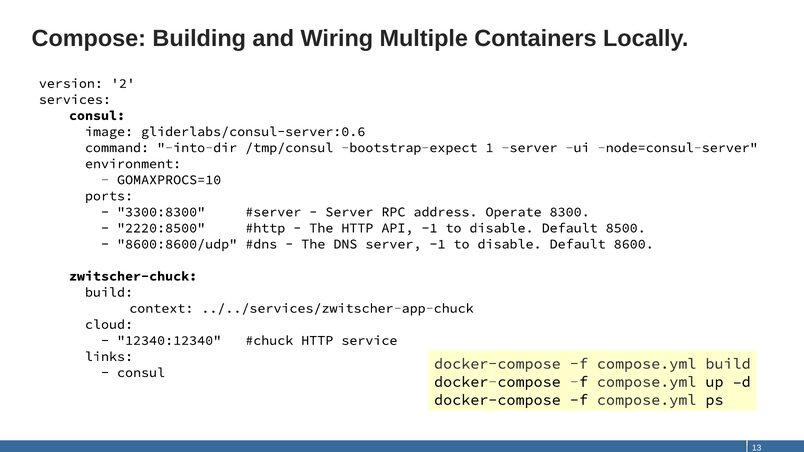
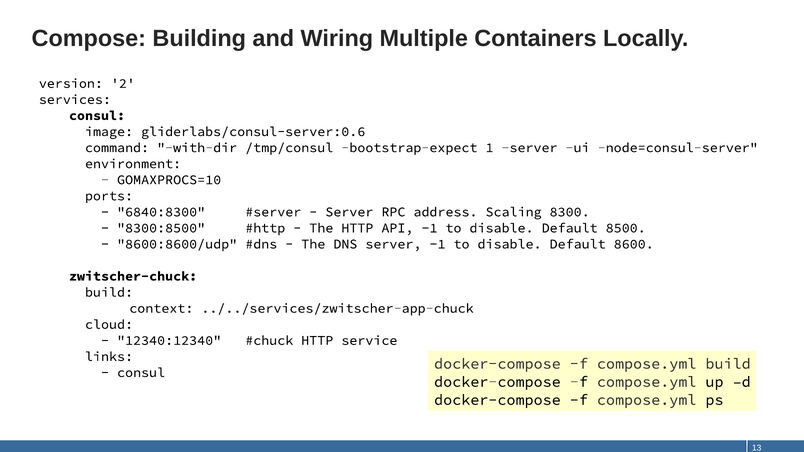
into-dir: into-dir -> with-dir (197, 148)
3300:8300: 3300:8300 -> 6840:8300 (161, 212)
Operate: Operate -> Scaling (514, 212)
2220:8500: 2220:8500 -> 8300:8500 (161, 228)
